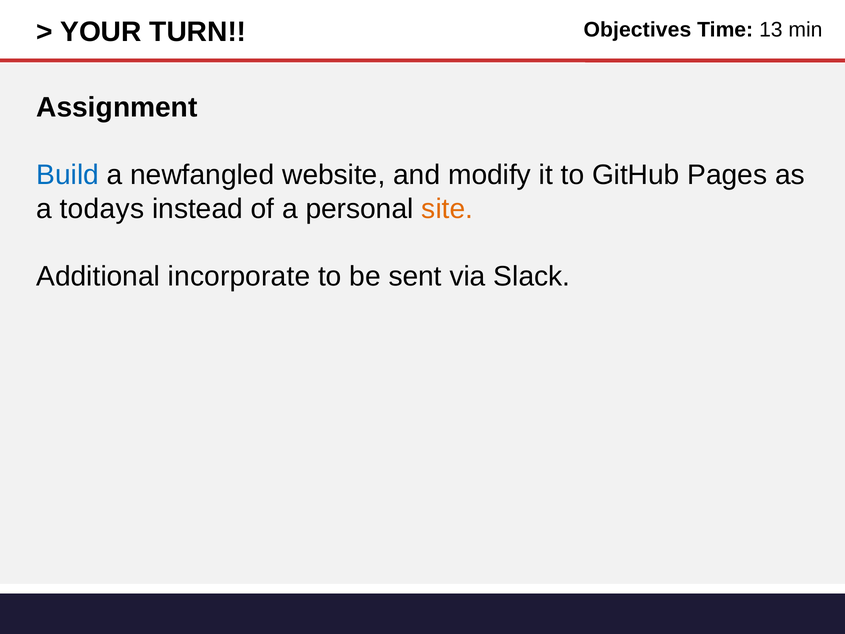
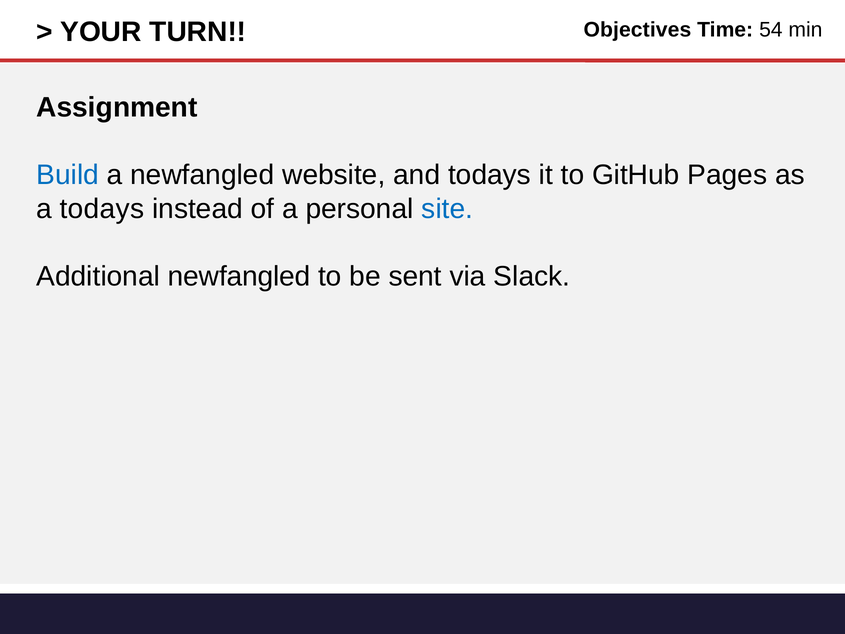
13: 13 -> 54 (771, 30)
and modify: modify -> todays (490, 175)
site colour: orange -> blue (447, 209)
Additional incorporate: incorporate -> newfangled (239, 277)
